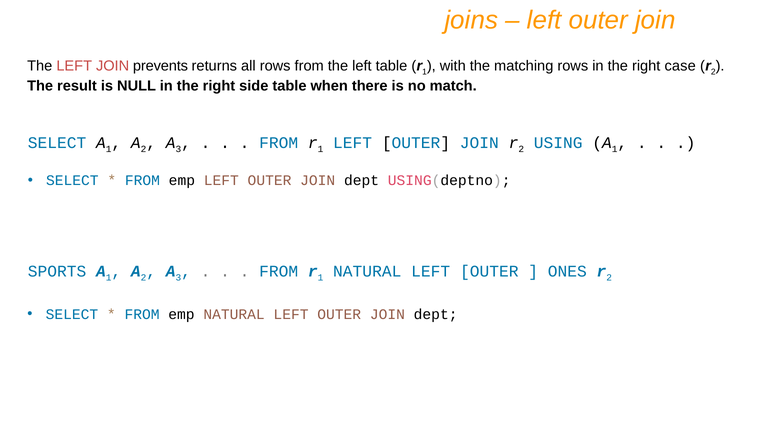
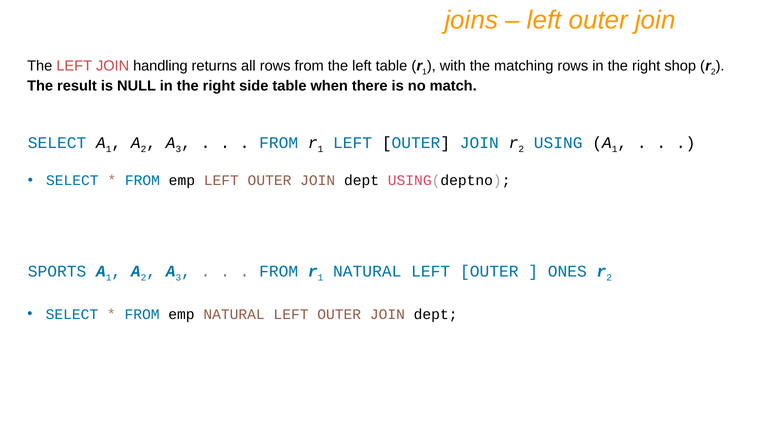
prevents: prevents -> handling (160, 66)
case: case -> shop (680, 66)
